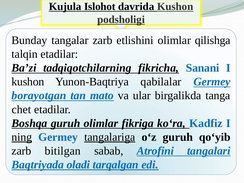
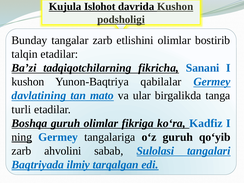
qilishga: qilishga -> bostirib (213, 40)
borayotgan: borayotgan -> davlatining (39, 96)
chet: chet -> turli (21, 109)
tangalariga underline: present -> none (110, 137)
bitilgan: bitilgan -> ahvolini (63, 151)
Atrofini: Atrofini -> Sulolasi (155, 151)
oladi: oladi -> ilmiy (78, 165)
